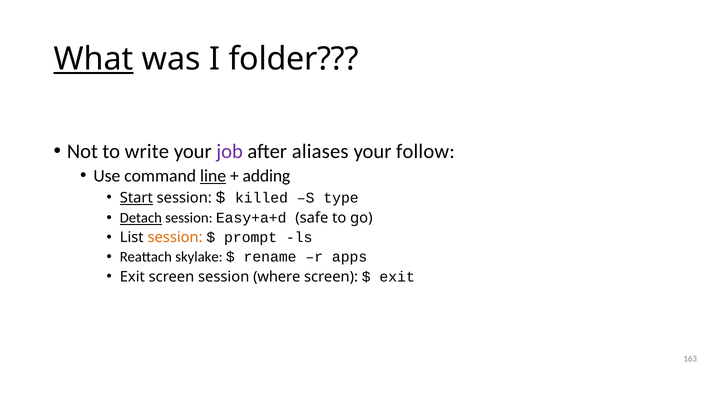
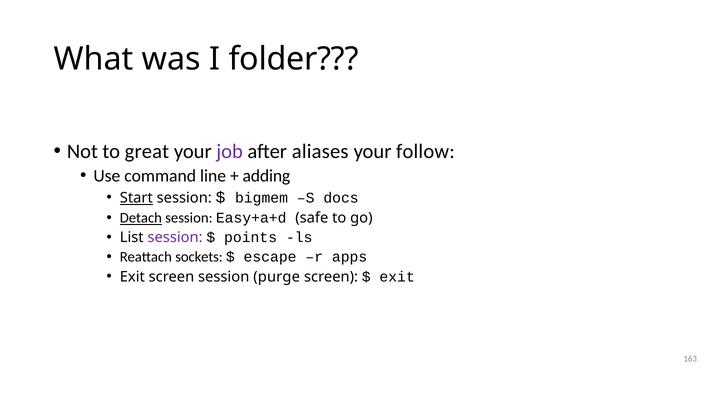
What underline: present -> none (94, 59)
write: write -> great (147, 151)
line underline: present -> none (213, 176)
killed: killed -> bigmem (262, 198)
type: type -> docs (341, 198)
session colour: orange -> purple (175, 237)
prompt: prompt -> points (251, 237)
skylake: skylake -> sockets (199, 257)
rename: rename -> escape (270, 257)
where: where -> purge (277, 276)
